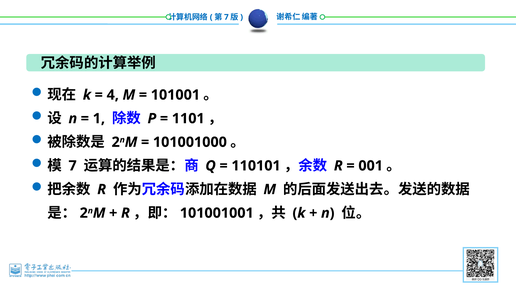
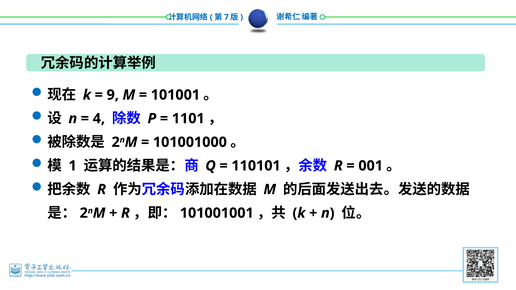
4: 4 -> 9 (113, 95)
1: 1 -> 4 (99, 119)
7: 7 -> 1 (73, 166)
